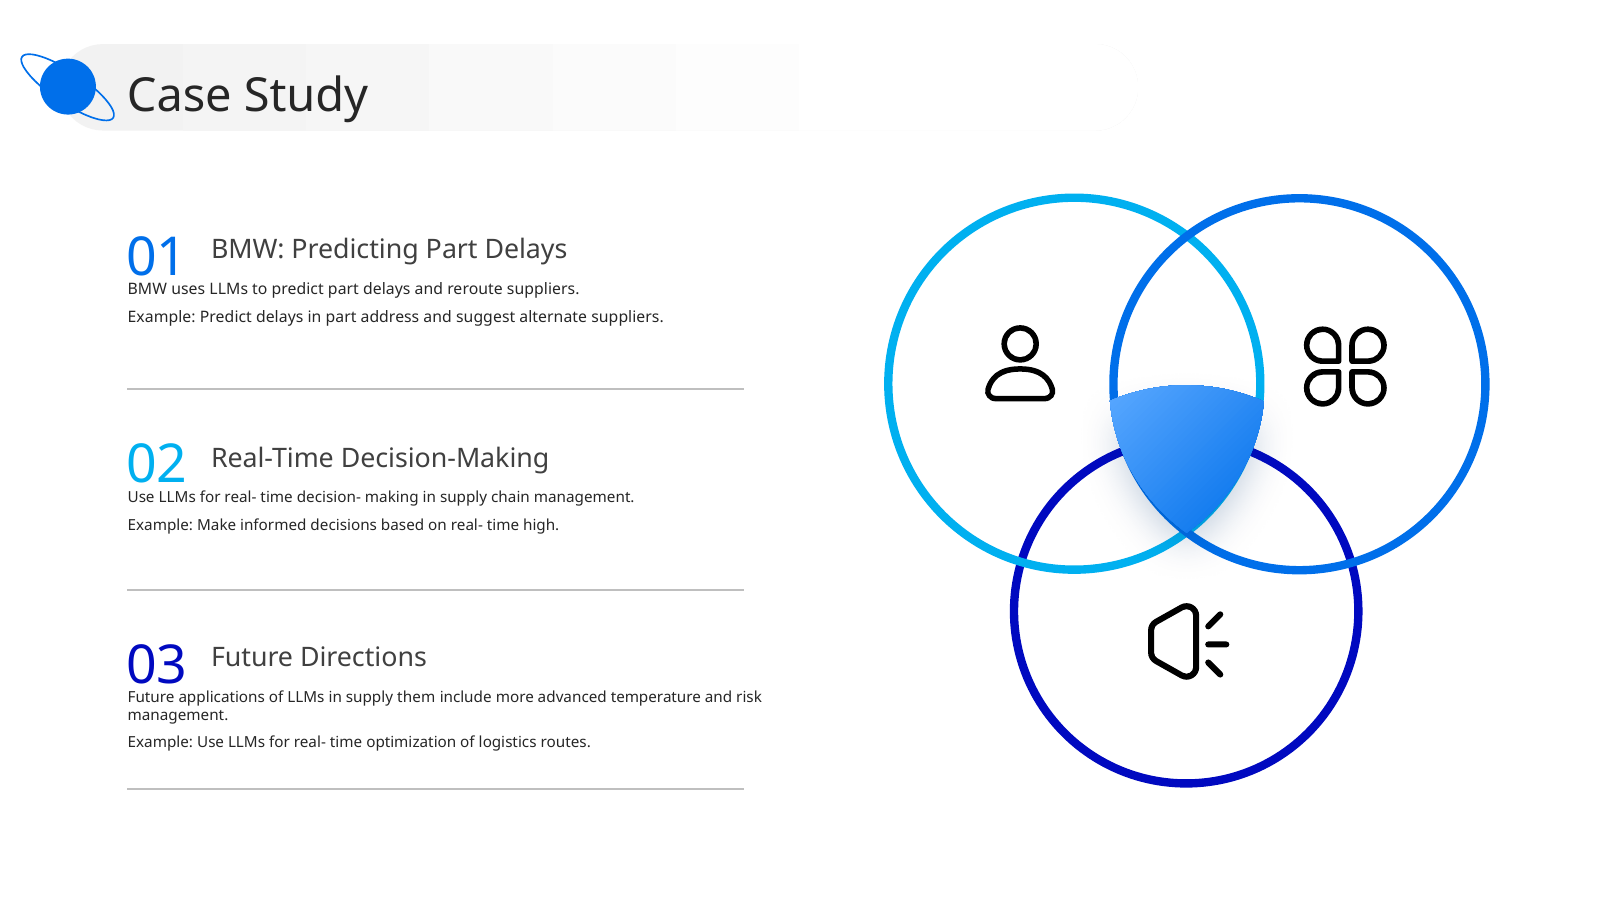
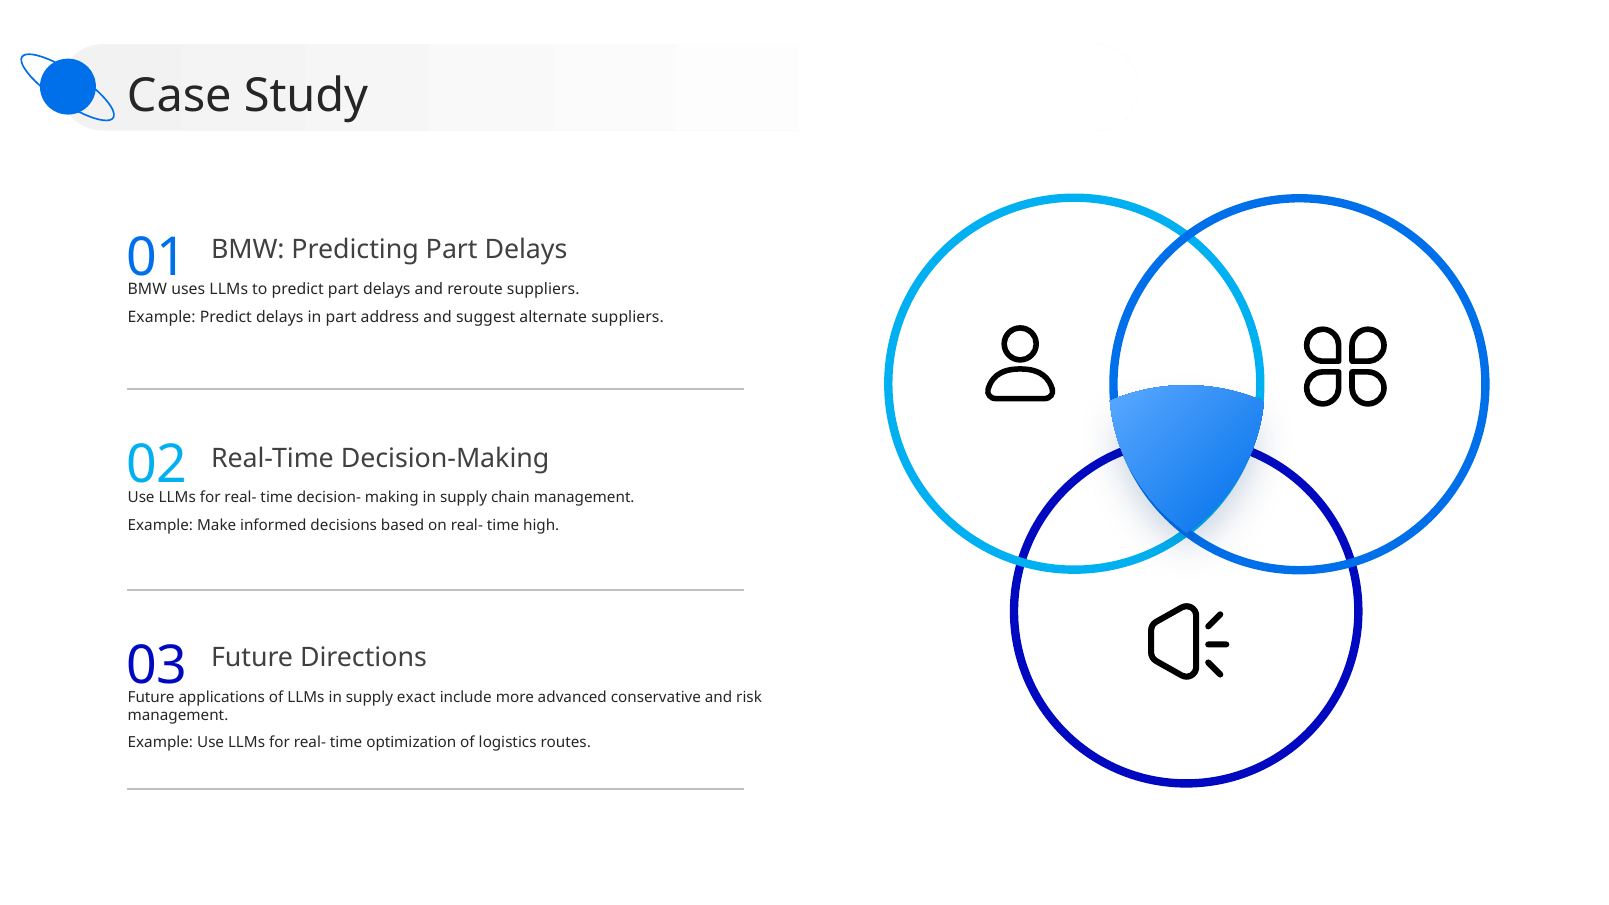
them: them -> exact (416, 697)
temperature: temperature -> conservative (656, 697)
